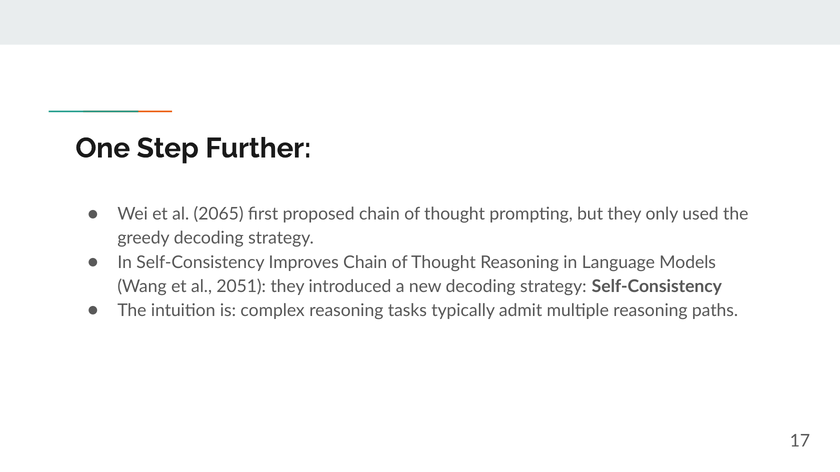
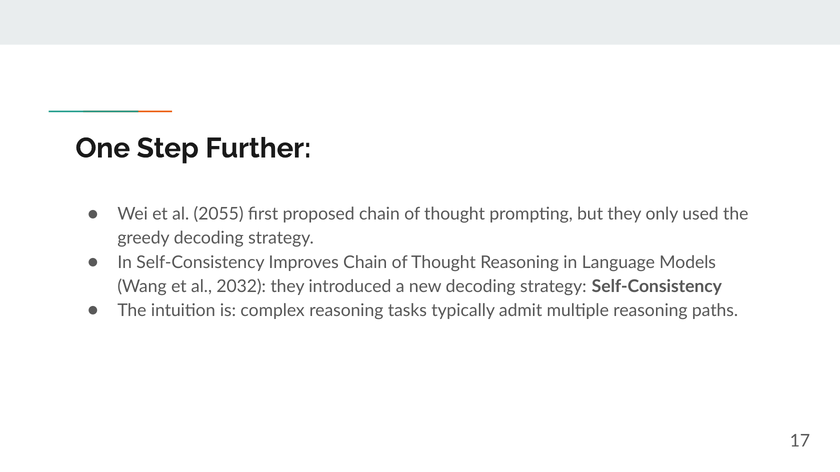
2065: 2065 -> 2055 (219, 214)
2051: 2051 -> 2032 (241, 287)
